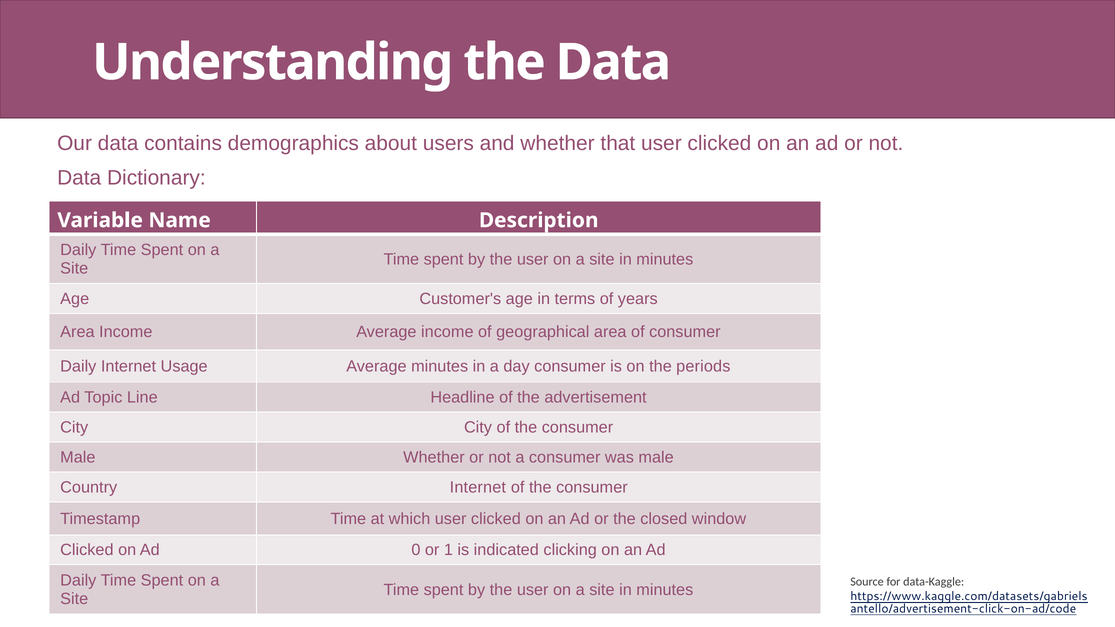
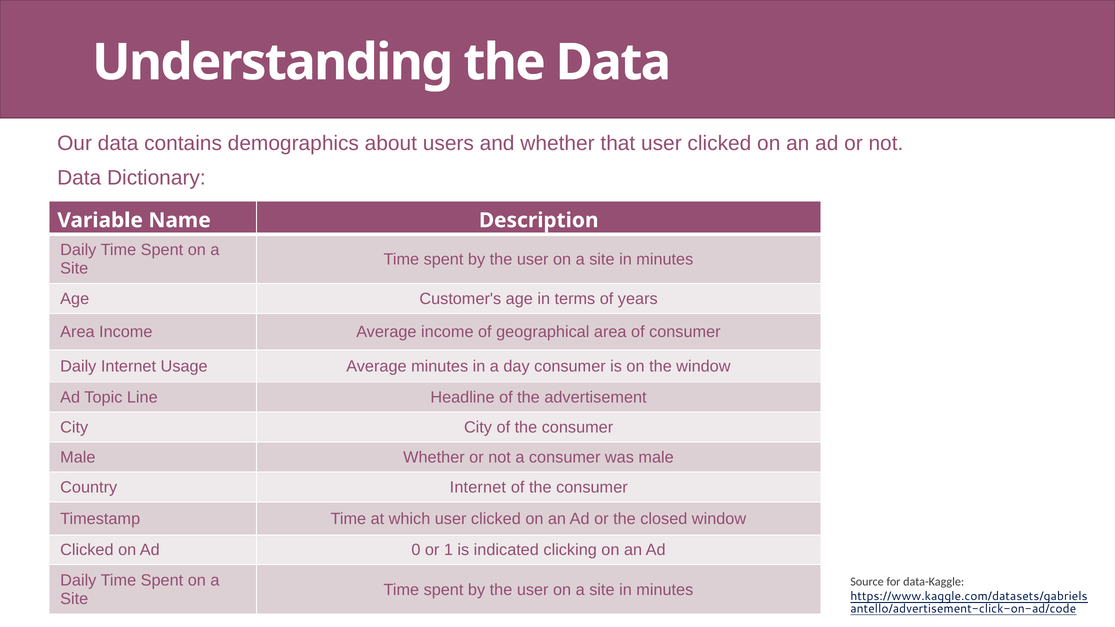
the periods: periods -> window (703, 366)
